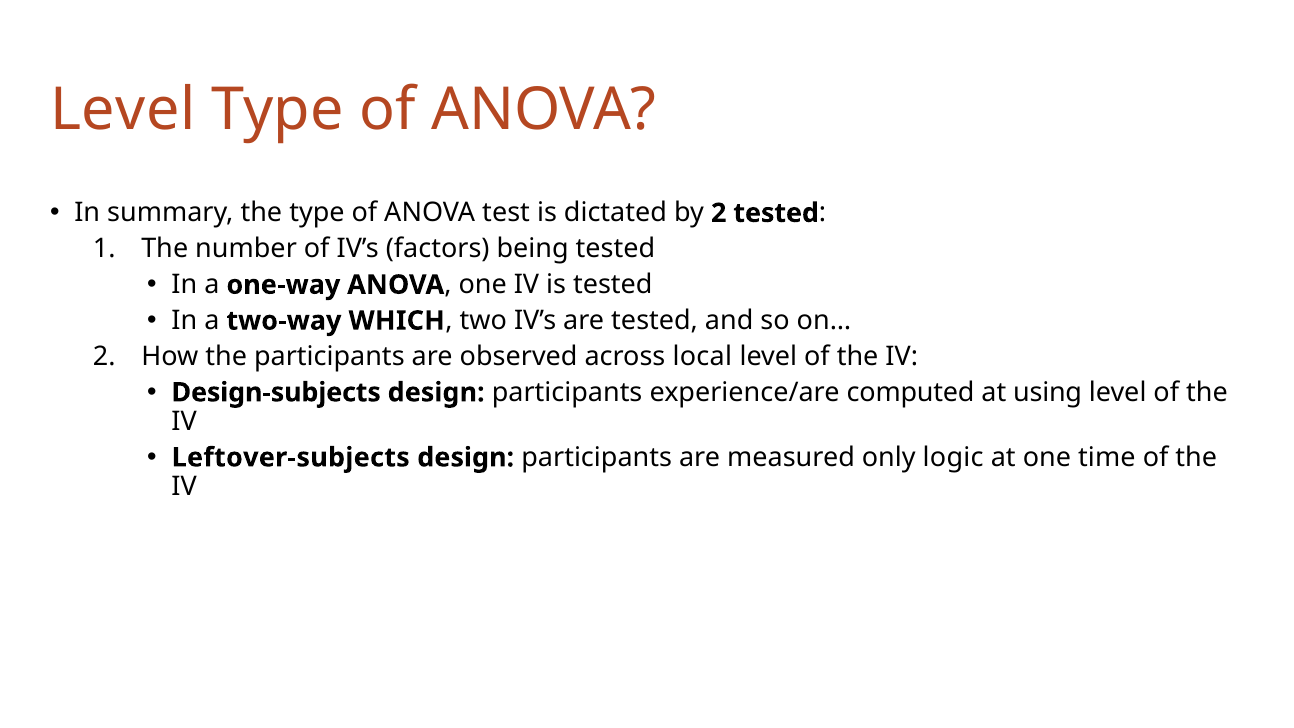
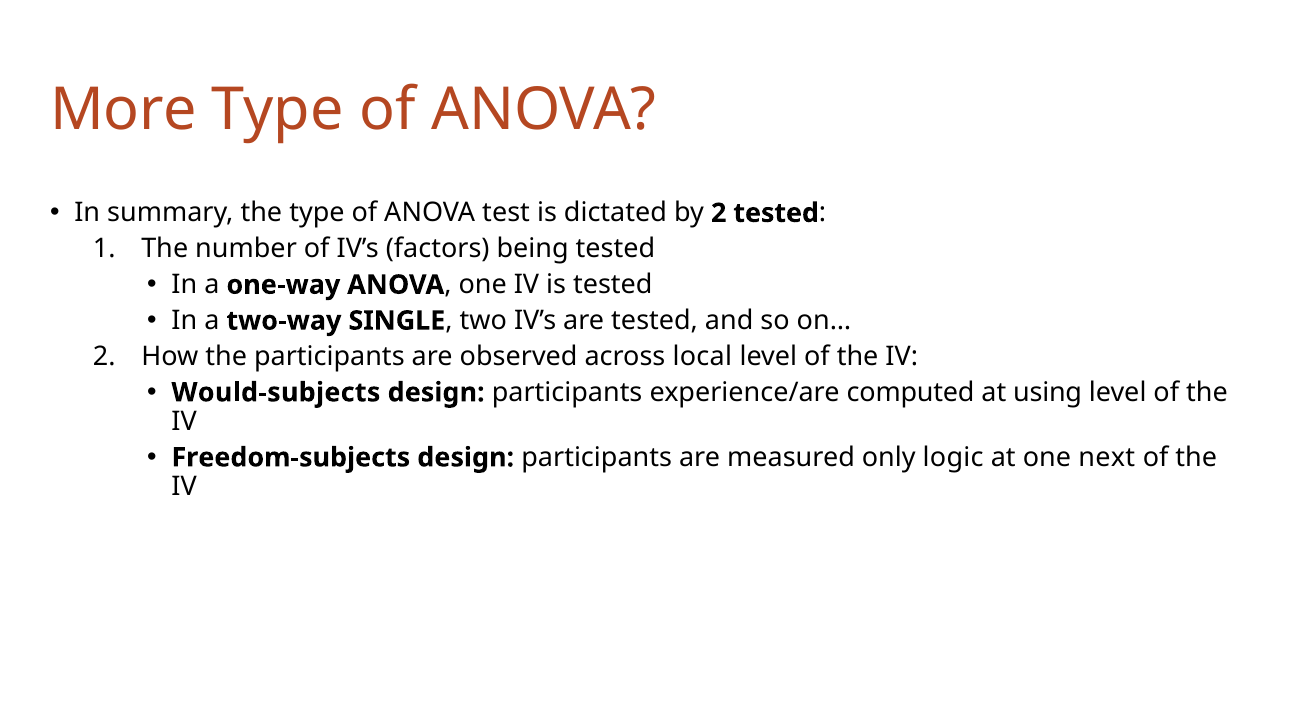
Level: Level -> More (124, 110)
WHICH: WHICH -> SINGLE (397, 321)
Design-subjects: Design-subjects -> Would-subjects (276, 392)
Leftover-subjects: Leftover-subjects -> Freedom-subjects (291, 457)
time: time -> next (1107, 457)
